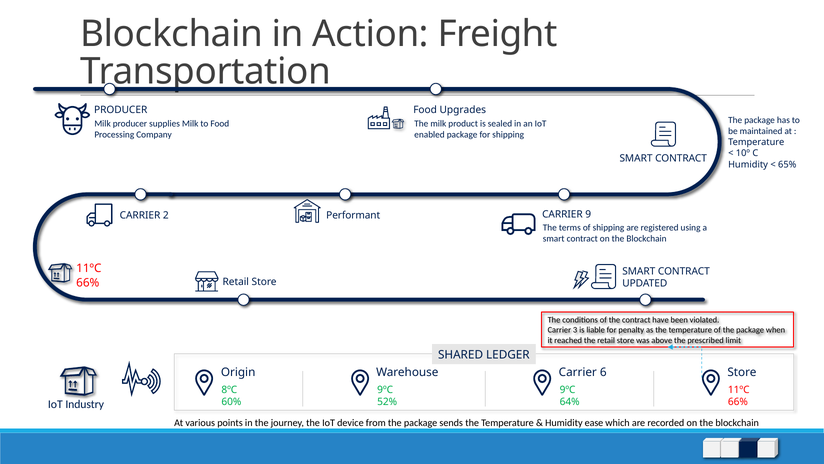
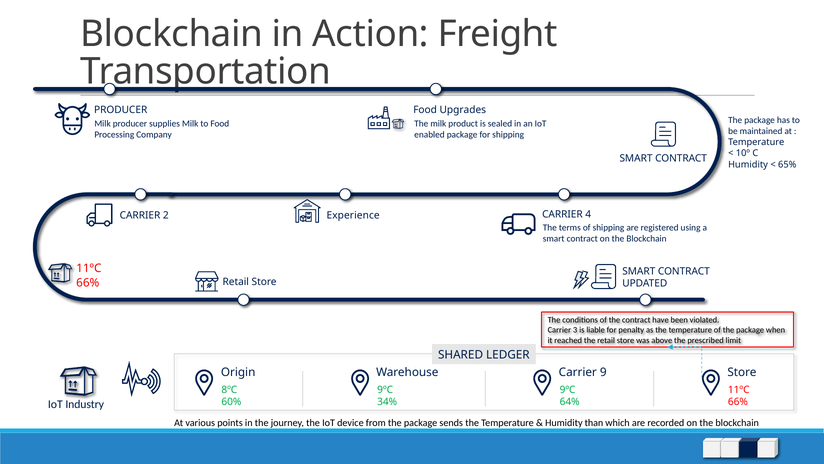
9: 9 -> 4 (588, 214)
Performant: Performant -> Experience (353, 215)
6: 6 -> 9 (603, 372)
52%: 52% -> 34% (387, 402)
ease: ease -> than (594, 422)
